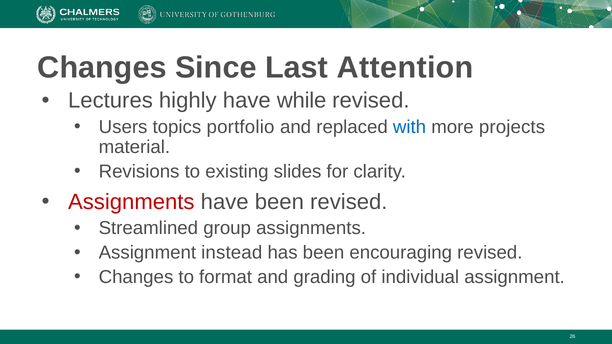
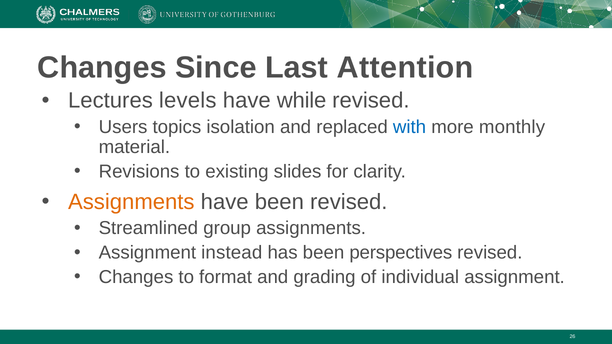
highly: highly -> levels (188, 101)
portfolio: portfolio -> isolation (241, 127)
projects: projects -> monthly (512, 127)
Assignments colour: red -> orange (131, 202)
encouraging: encouraging -> perspectives (401, 253)
